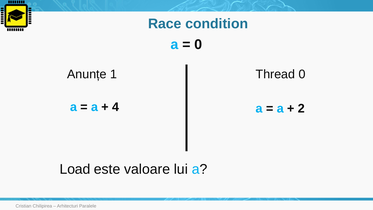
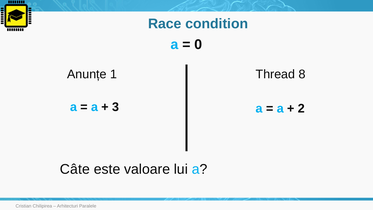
Thread 0: 0 -> 8 (302, 74)
4: 4 -> 3 (116, 107)
Load: Load -> Câte (75, 169)
